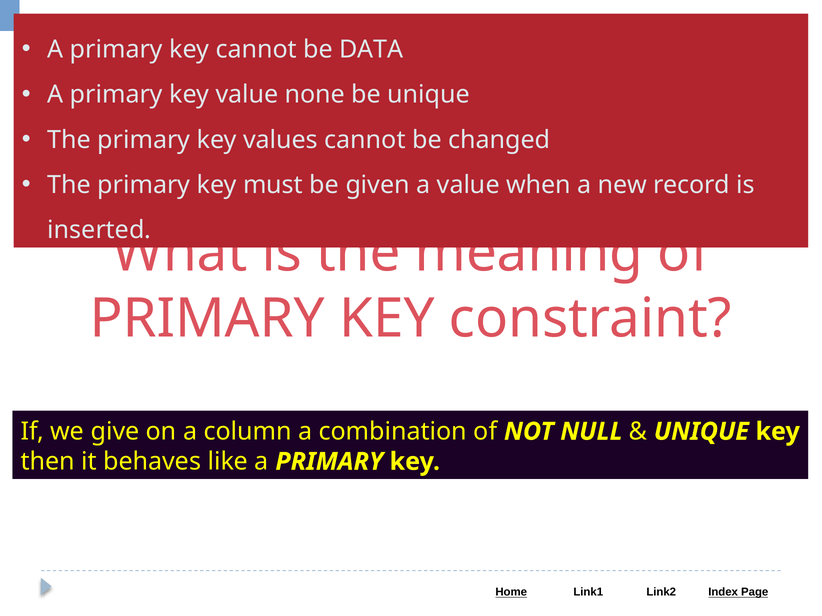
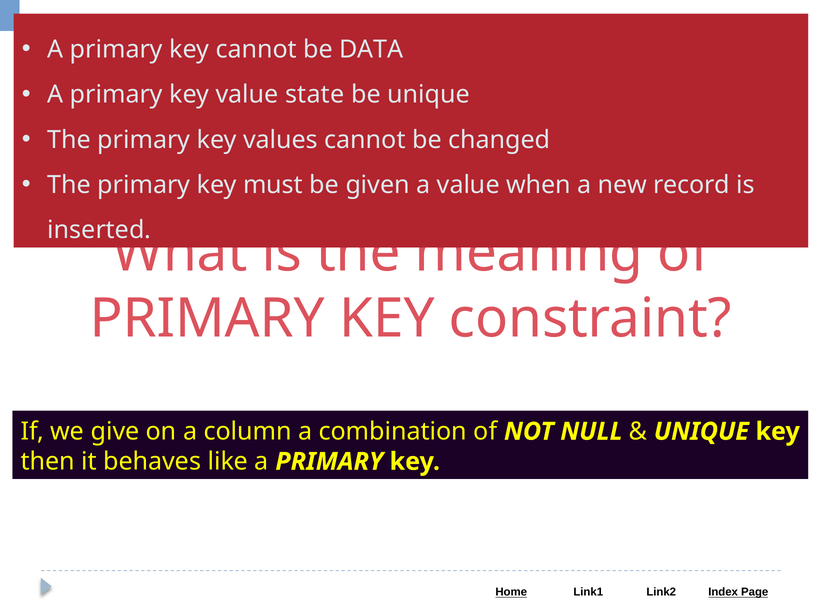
none: none -> state (315, 95)
